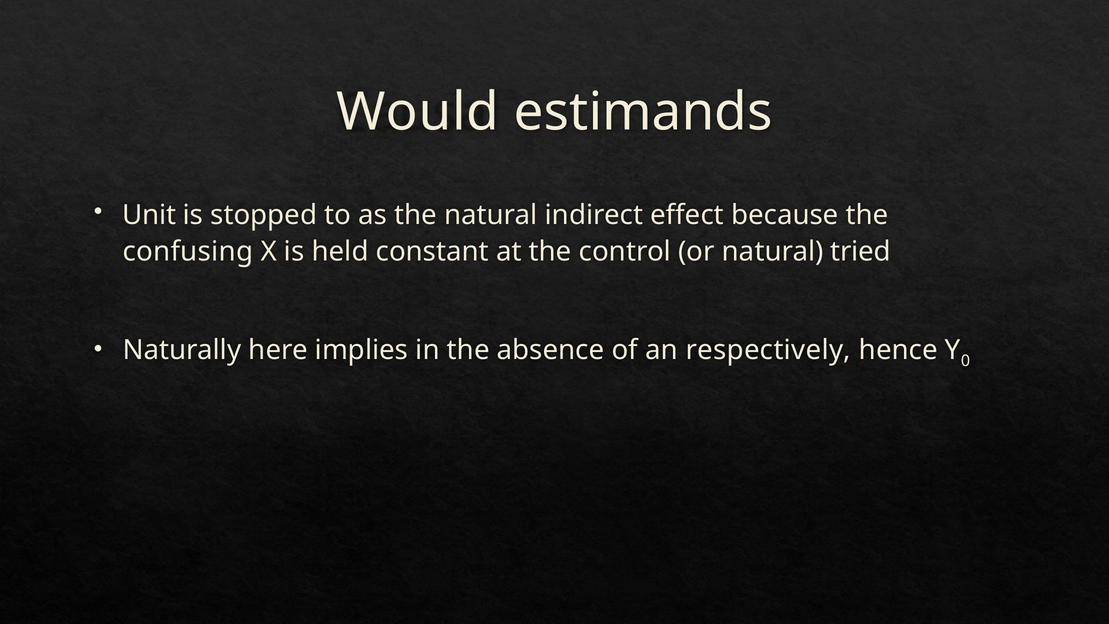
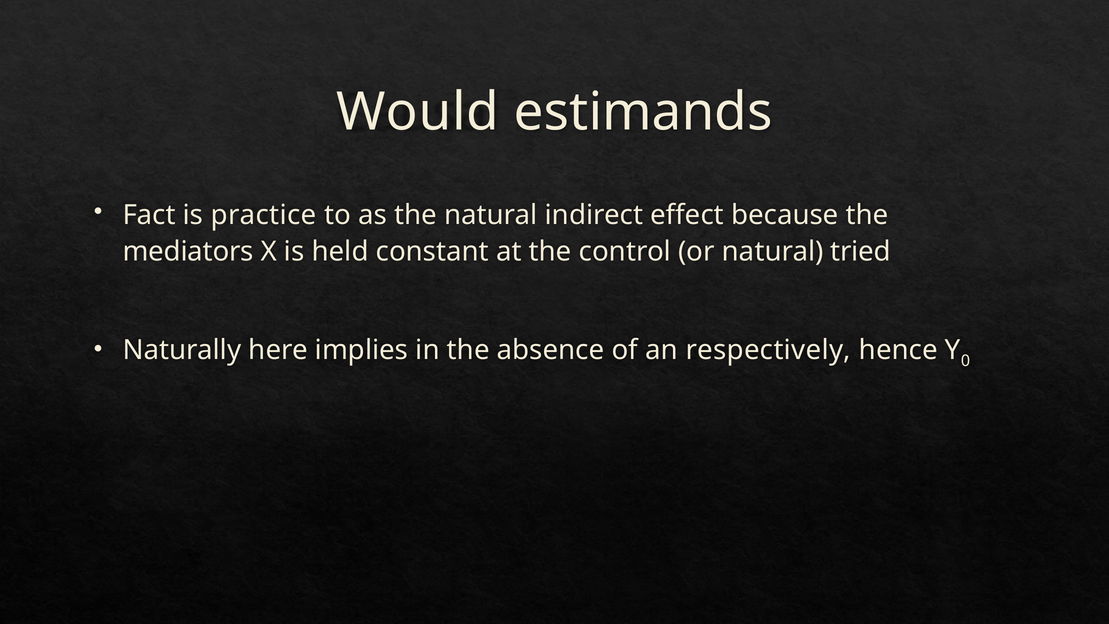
Unit: Unit -> Fact (149, 215)
stopped: stopped -> practice (264, 215)
confusing: confusing -> mediators (188, 252)
